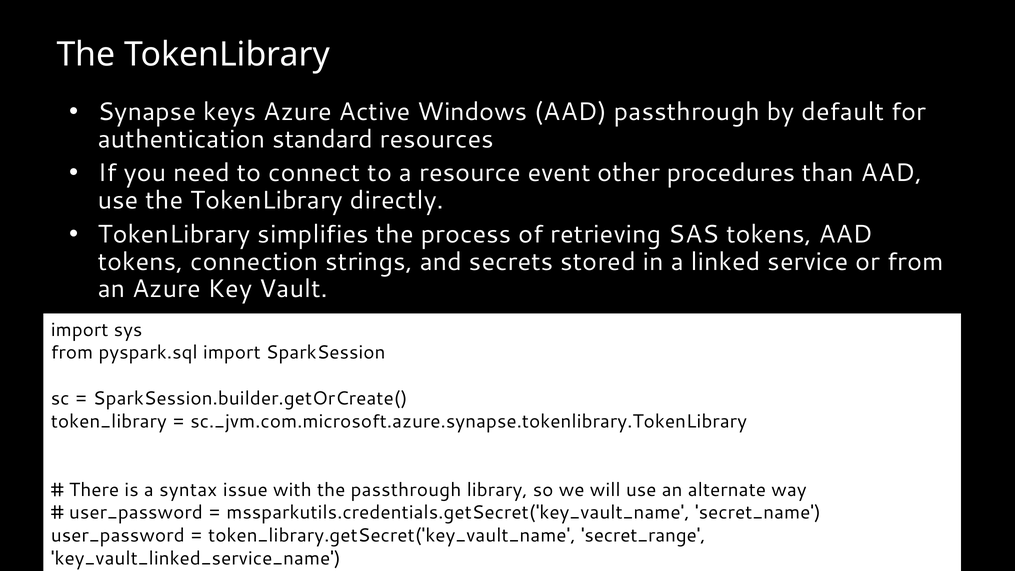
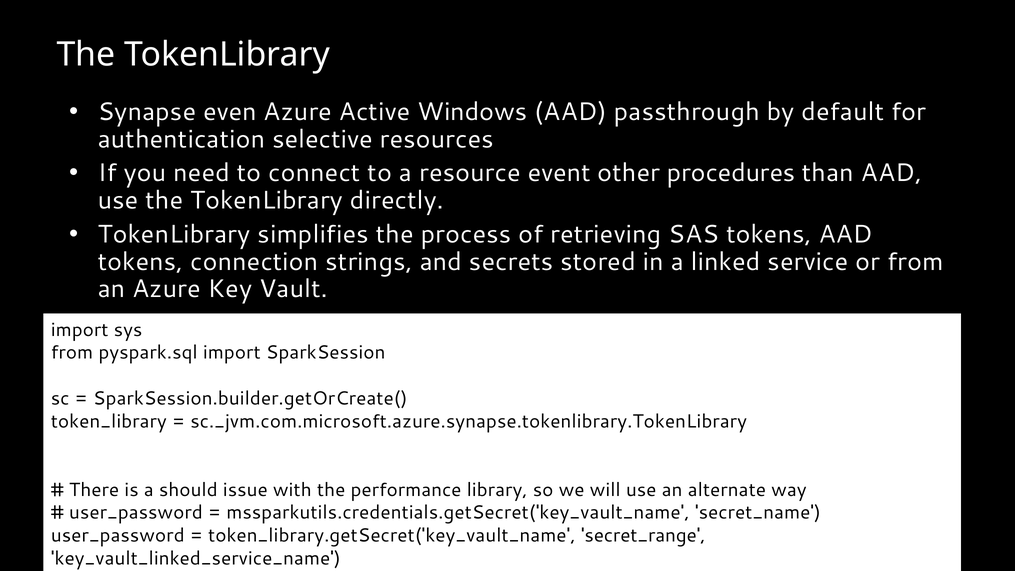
keys: keys -> even (230, 112)
standard: standard -> selective (323, 139)
syntax: syntax -> should (188, 490)
the passthrough: passthrough -> performance (406, 490)
